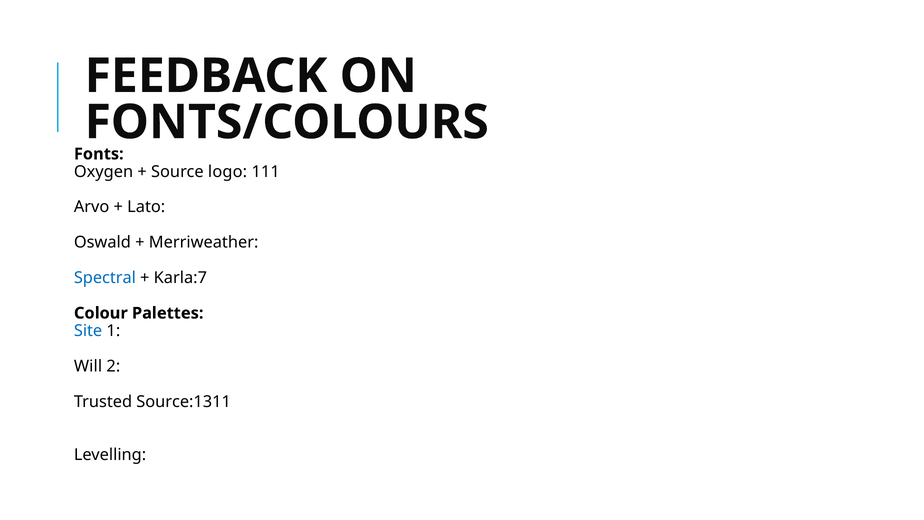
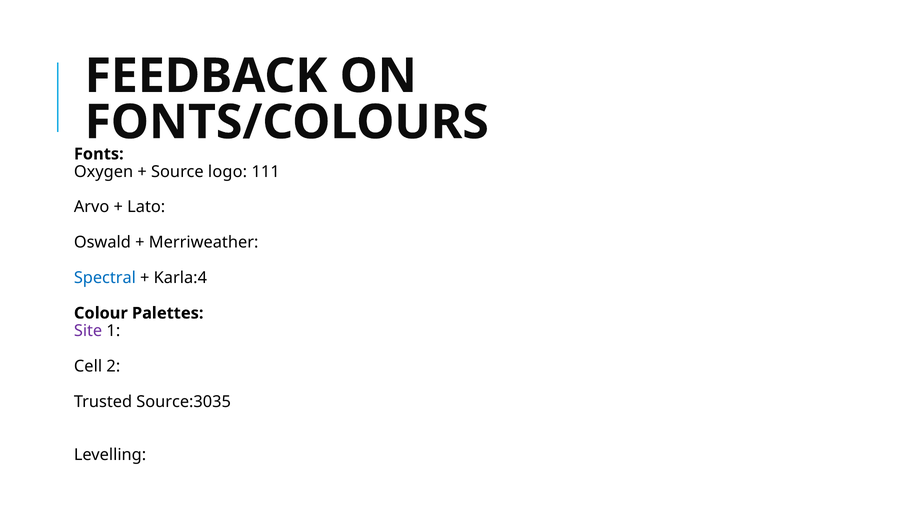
Karla:7: Karla:7 -> Karla:4 (180, 278)
Site colour: blue -> purple (88, 331)
Will: Will -> Cell (88, 366)
Source:1311: Source:1311 -> Source:3035 (184, 401)
